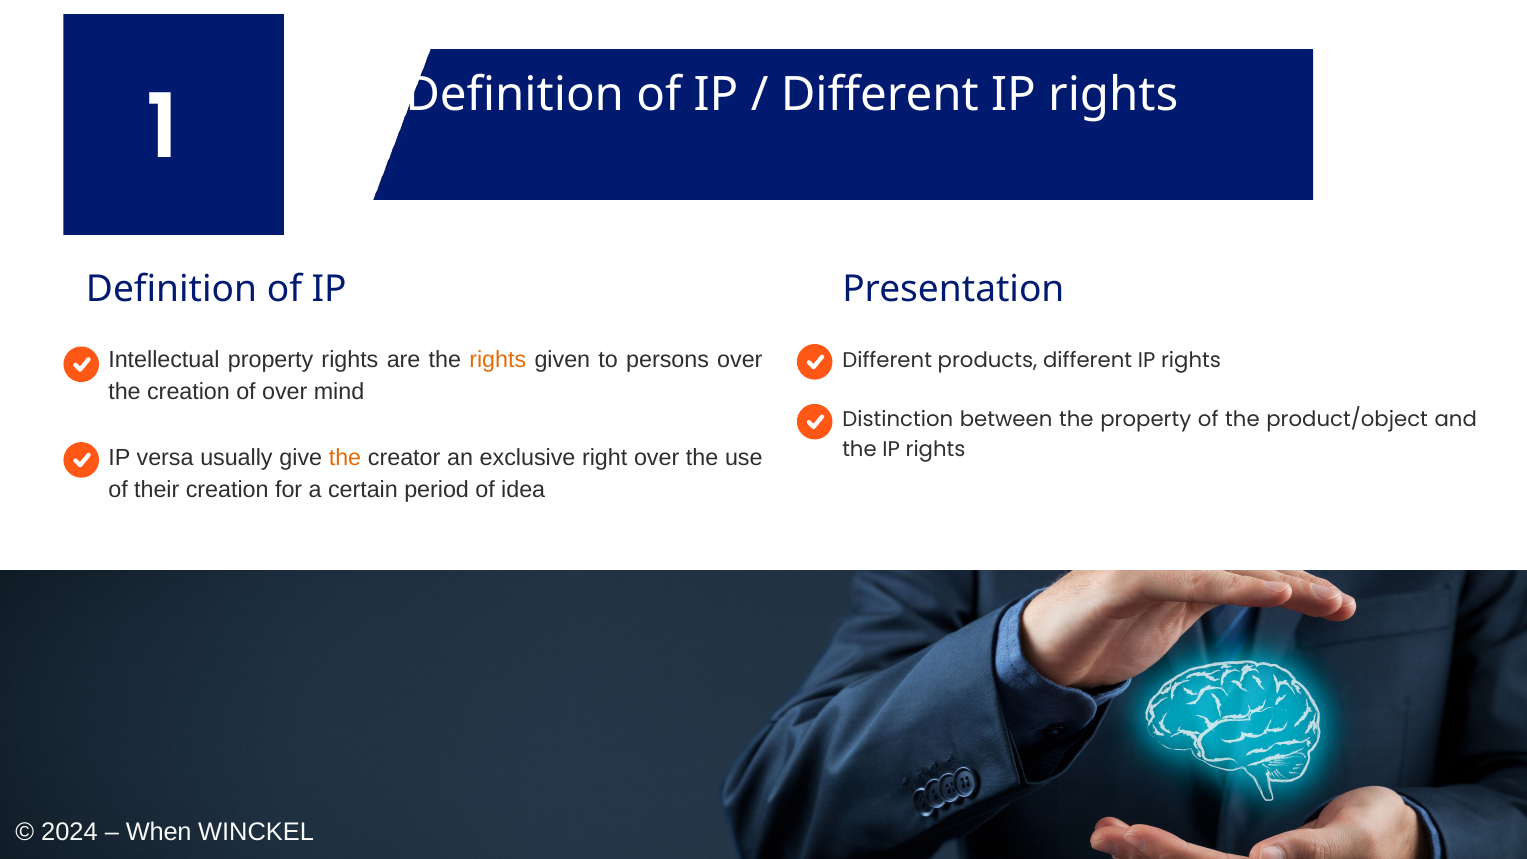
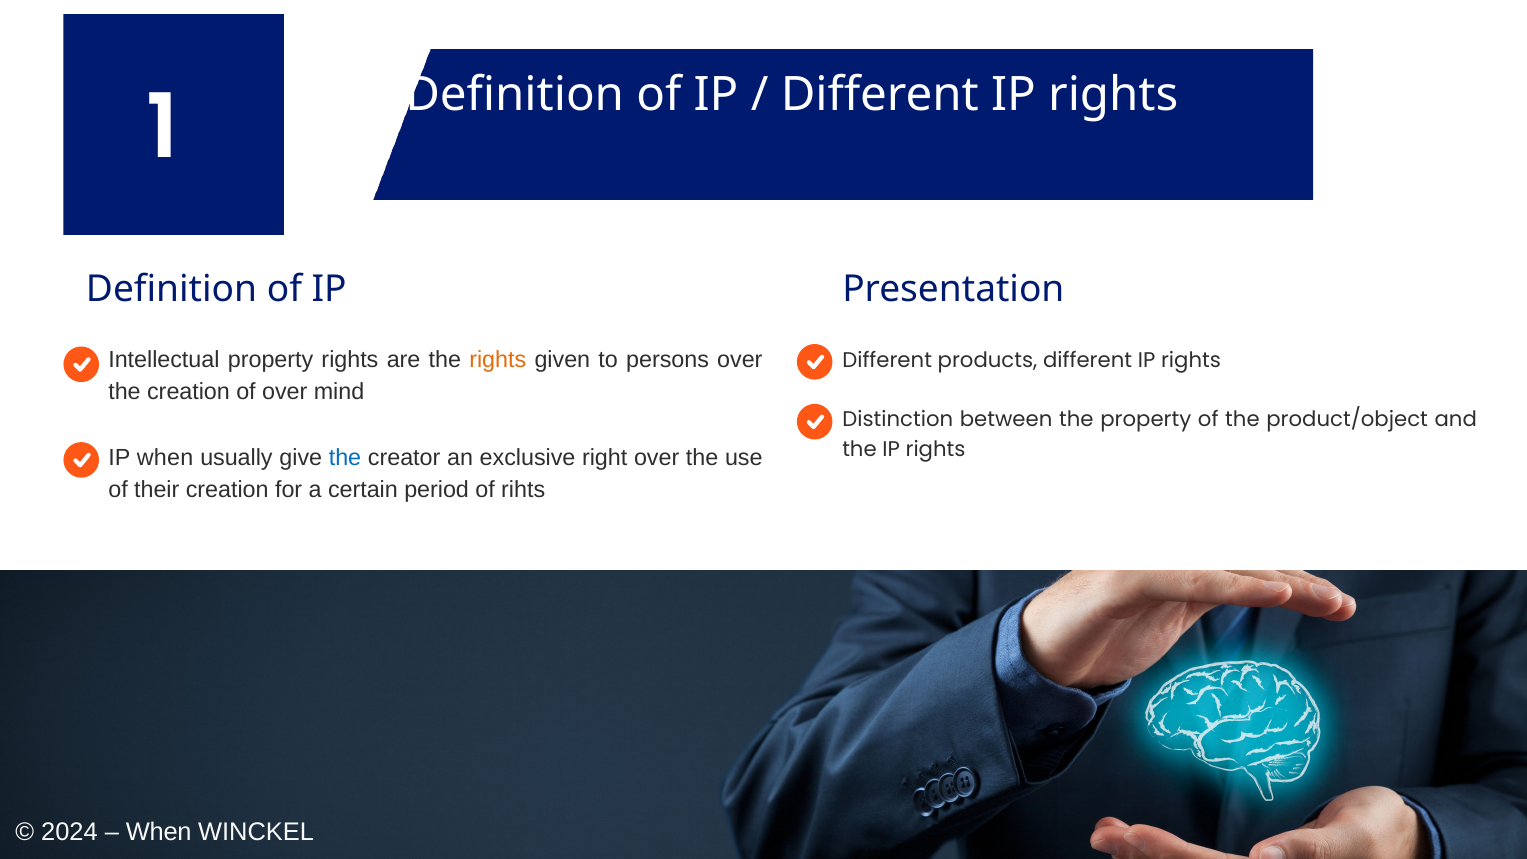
IP versa: versa -> when (165, 457)
the colour: orange -> blue (345, 457)
idea: idea -> rihts (523, 490)
